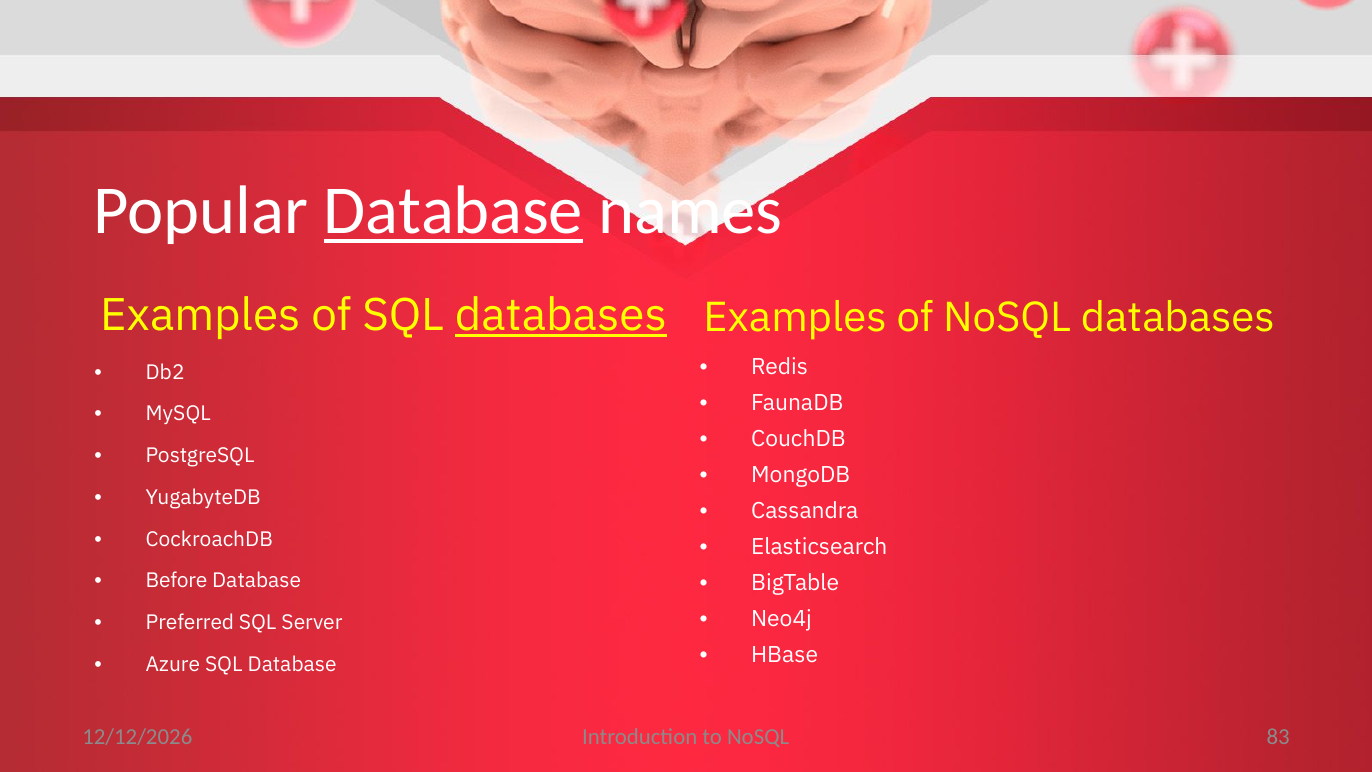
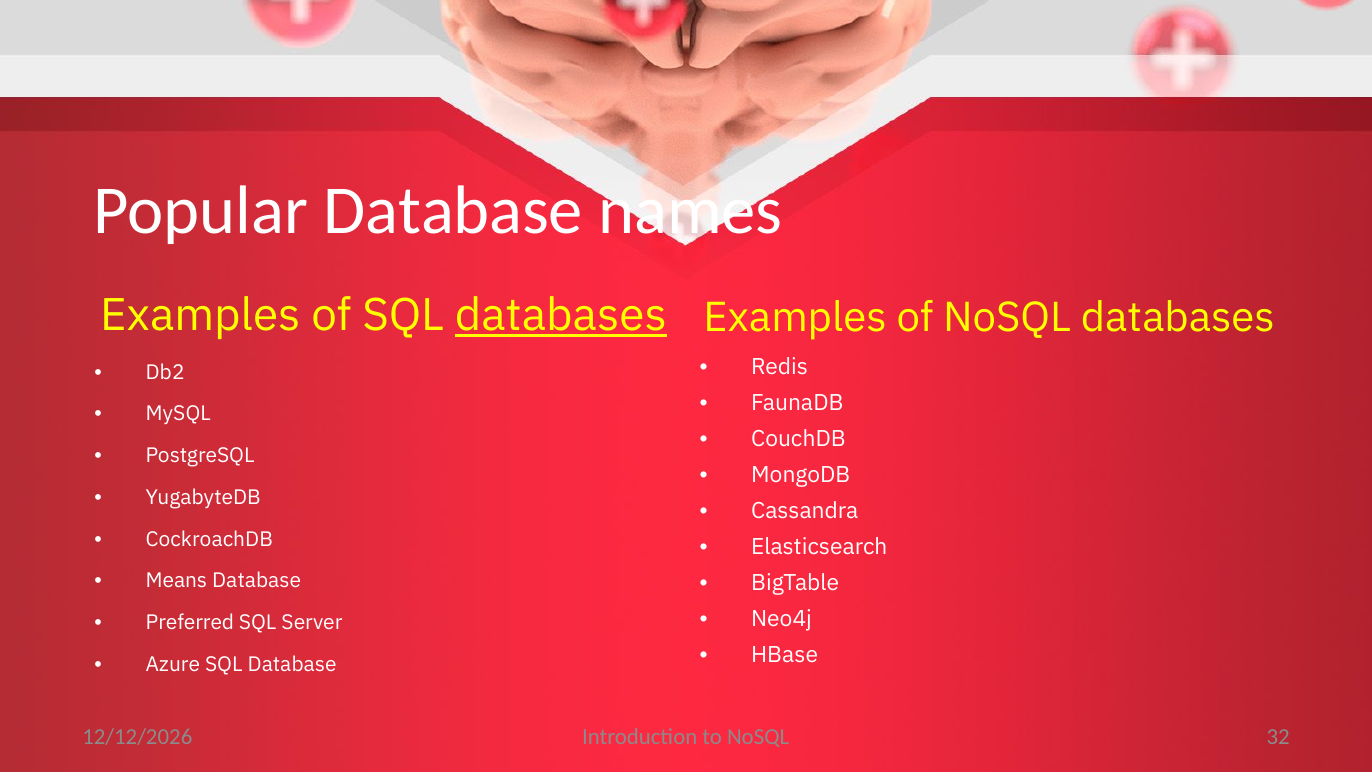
Database underline: present -> none (453, 211)
Before: Before -> Means (176, 581)
83: 83 -> 32 (1278, 737)
